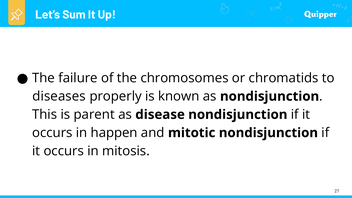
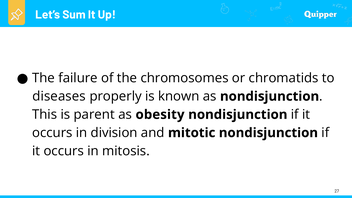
disease: disease -> obesity (160, 115)
happen: happen -> division (114, 133)
